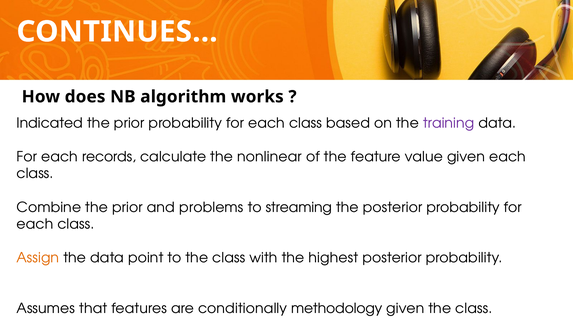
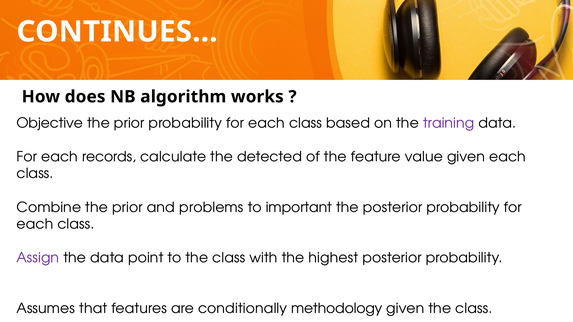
Indicated: Indicated -> Objective (50, 123)
nonlinear: nonlinear -> detected (270, 157)
streaming: streaming -> important (299, 208)
Assign colour: orange -> purple (38, 258)
